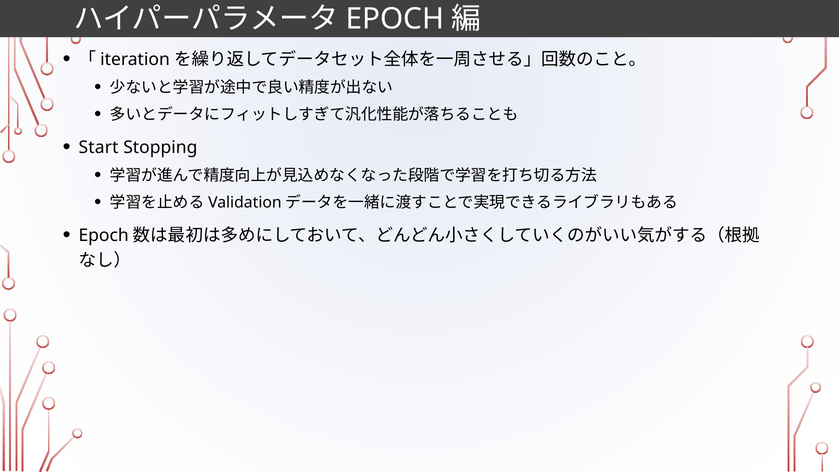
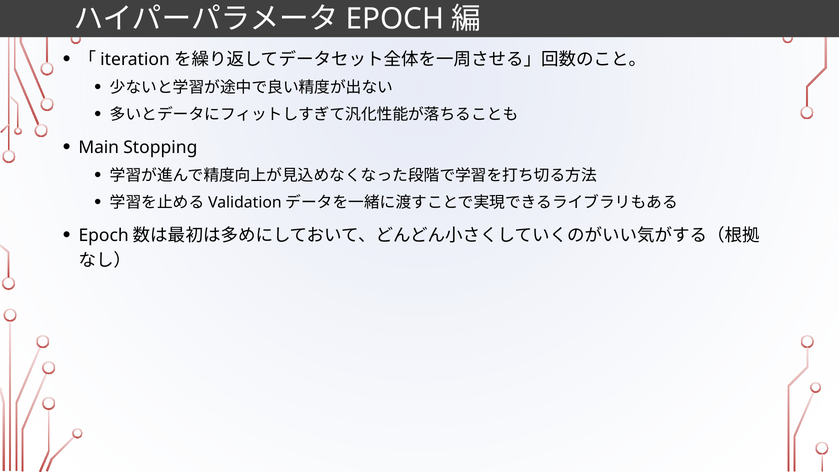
Start: Start -> Main (99, 148)
